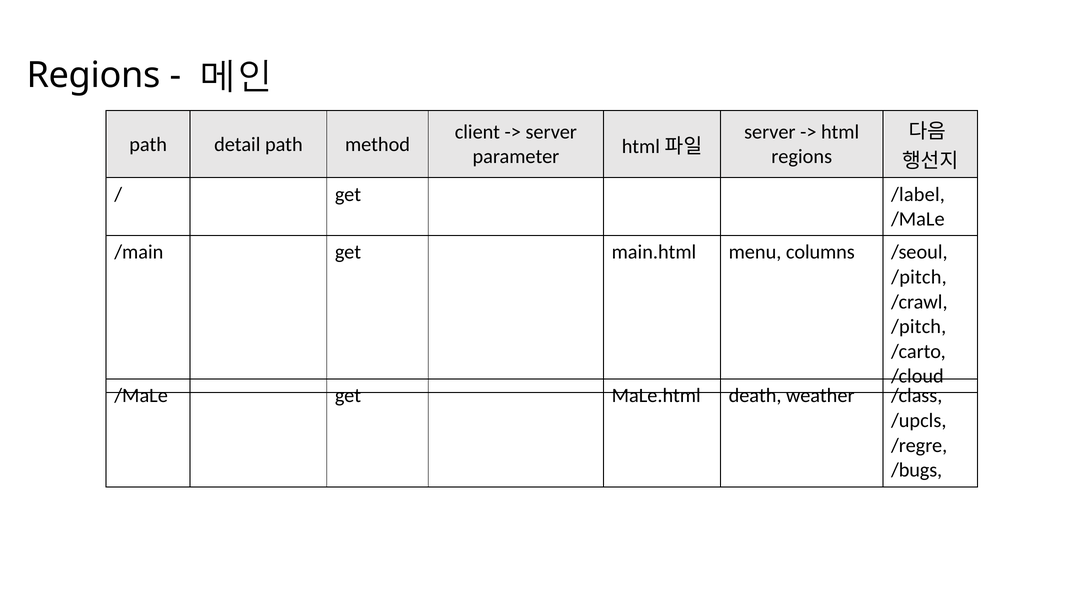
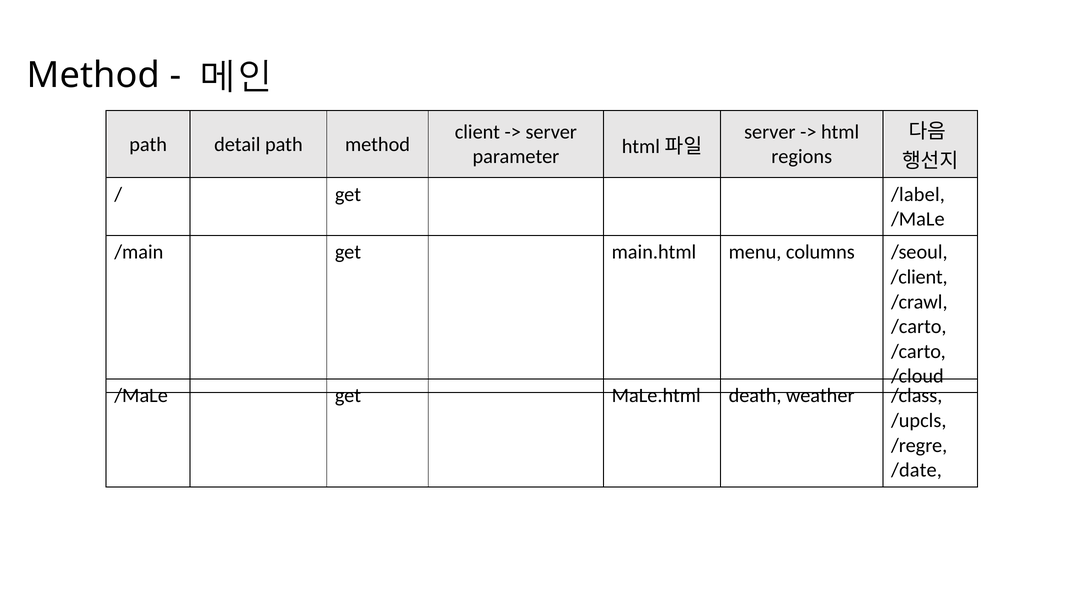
Regions: Regions -> Method (93, 75)
/pitch: /pitch -> /client (919, 277)
/pitch: /pitch -> /carto (919, 326)
/bugs: /bugs -> /date (916, 470)
